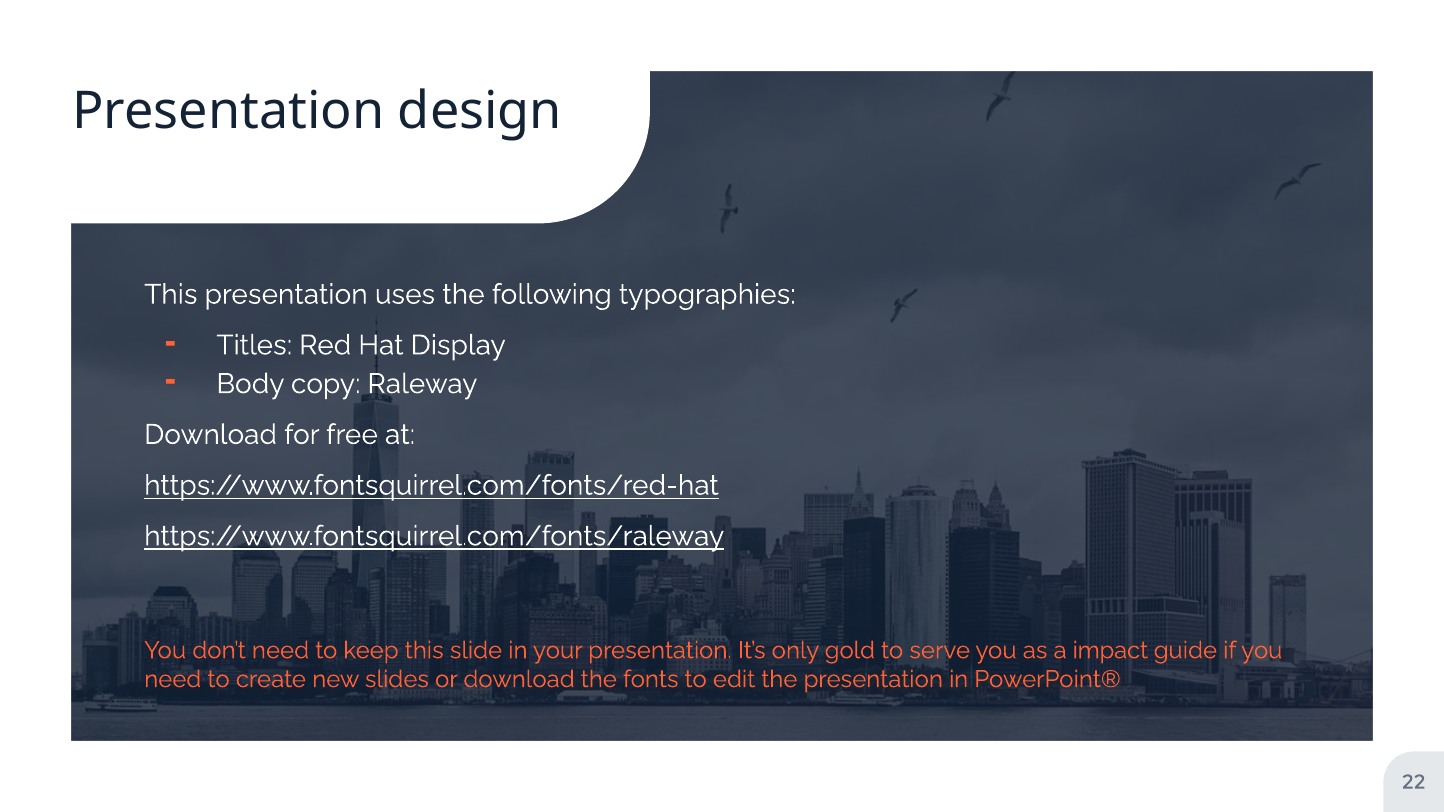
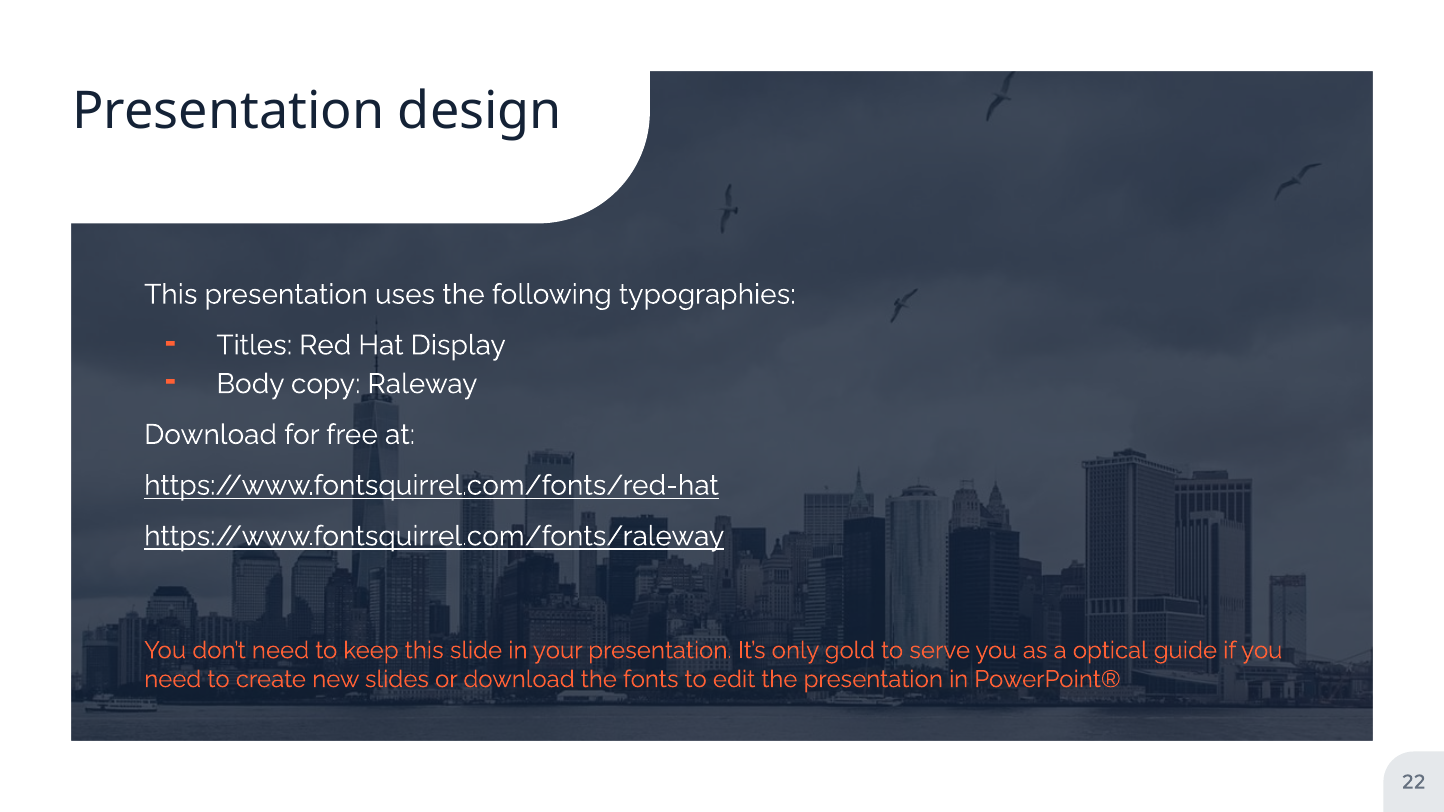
impact: impact -> optical (1110, 651)
